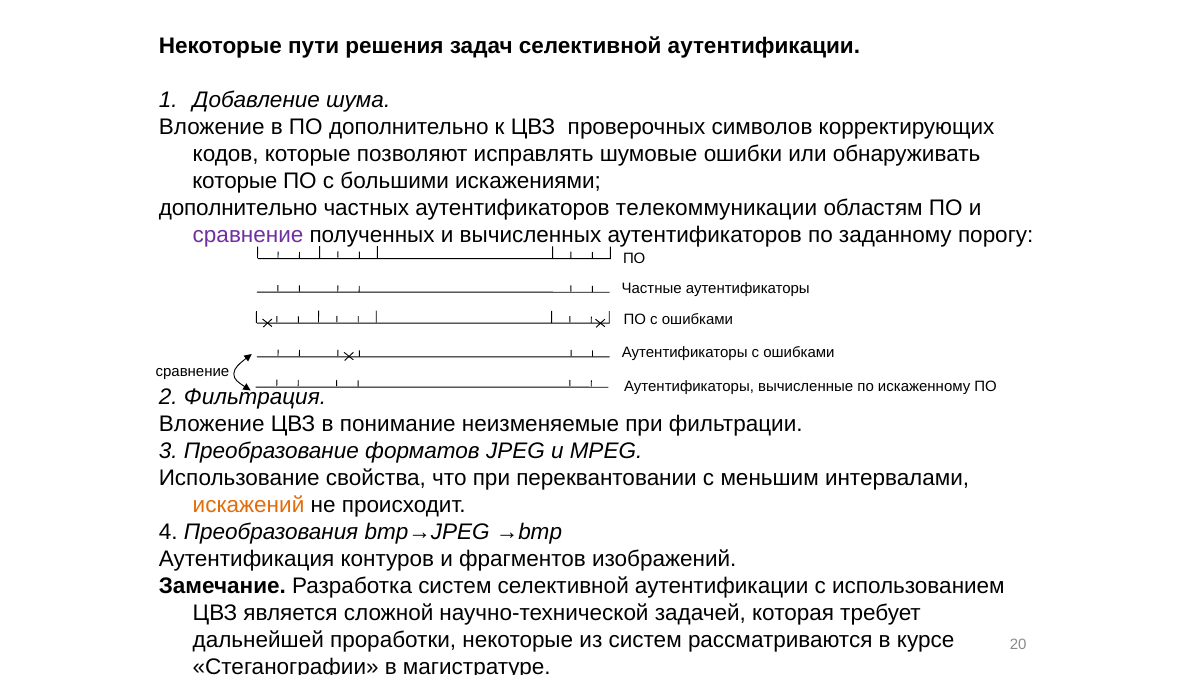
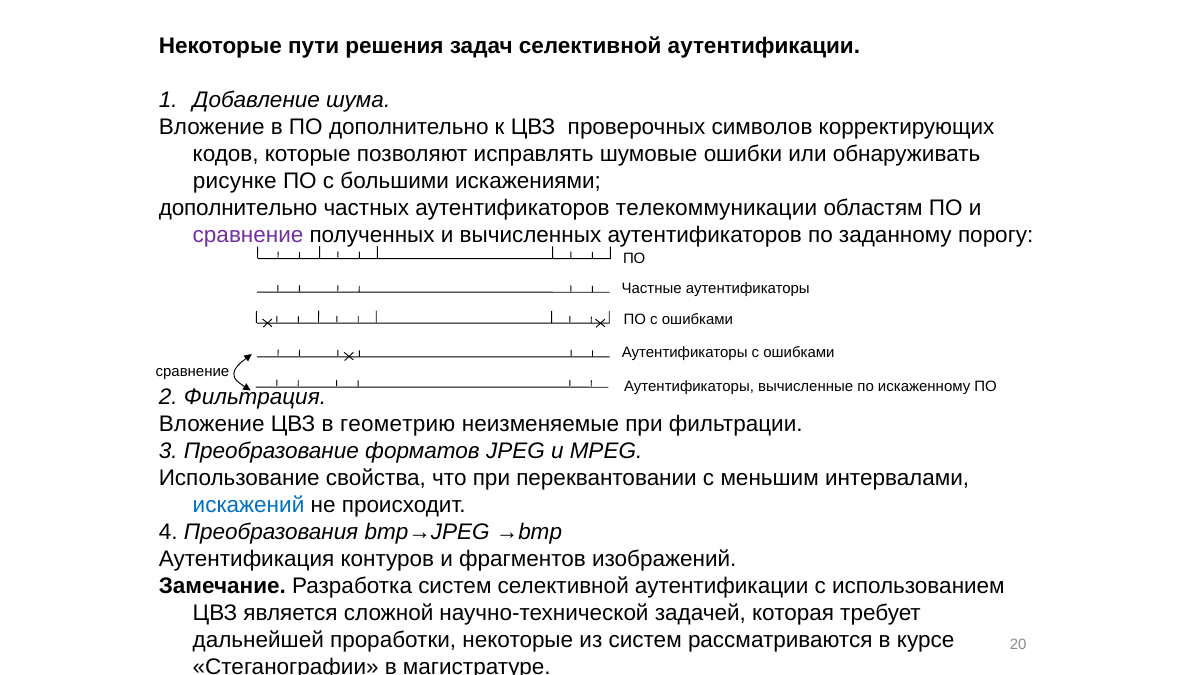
которые: которые -> рисунке (235, 182)
понимание: понимание -> геометрию (398, 425)
искажений colour: orange -> blue (249, 506)
